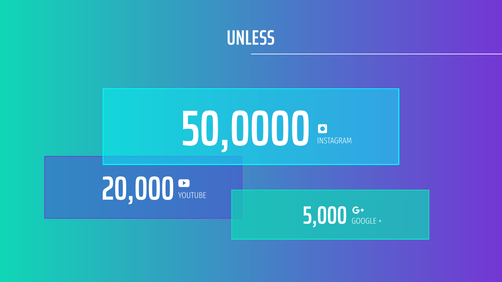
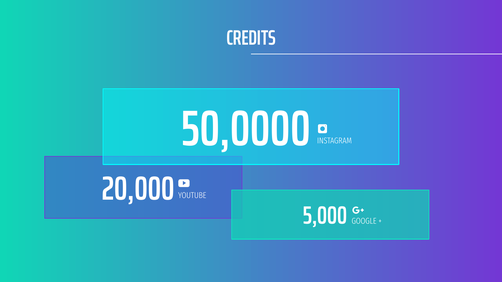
UNLESS: UNLESS -> CREDITS (251, 38)
